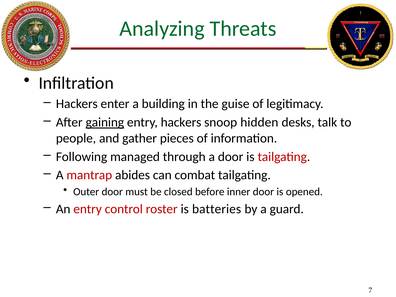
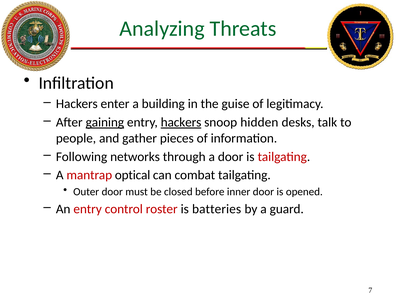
hackers underline: none -> present (181, 122)
managed: managed -> networks (135, 157)
abides: abides -> optical (133, 175)
